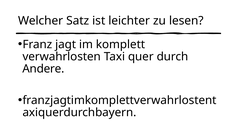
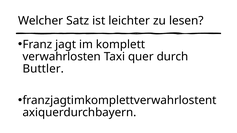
Andere: Andere -> Buttler (43, 69)
